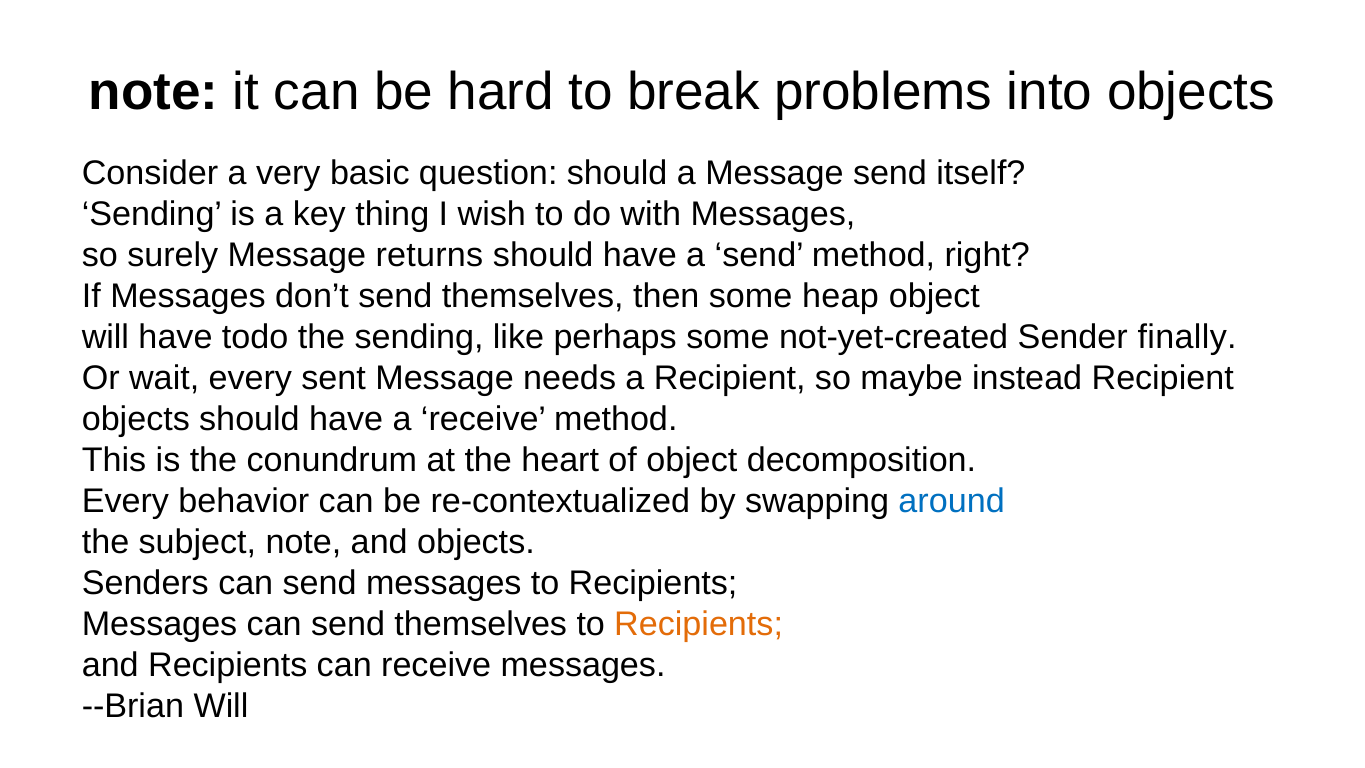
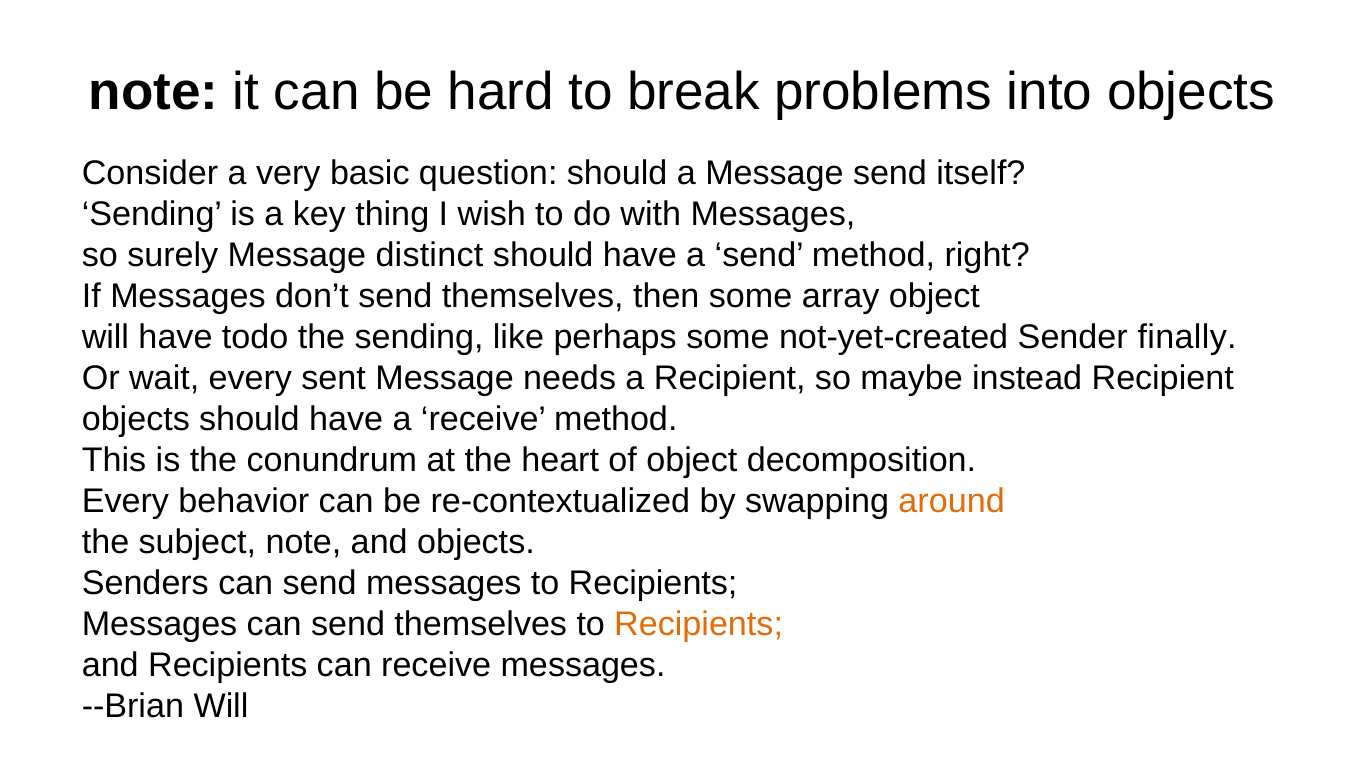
returns: returns -> distinct (429, 255)
heap: heap -> array (841, 296)
around colour: blue -> orange (952, 501)
